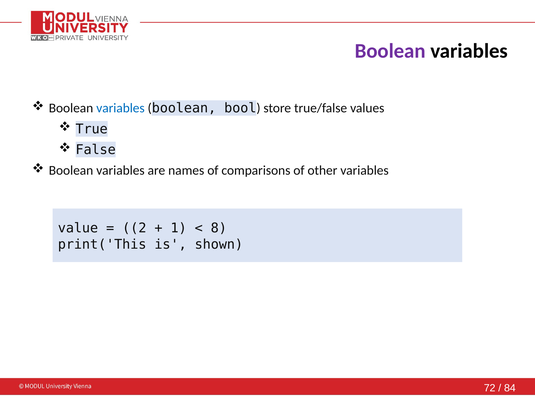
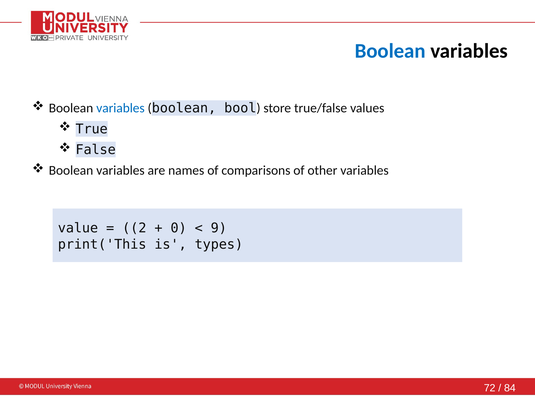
Boolean colour: purple -> blue (390, 51)
1: 1 -> 0 (179, 228)
8: 8 -> 9 (219, 228)
shown: shown -> types (219, 244)
